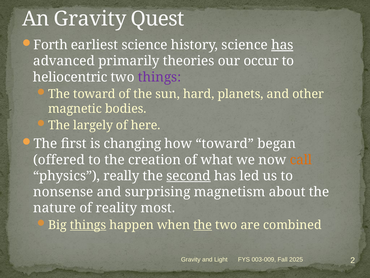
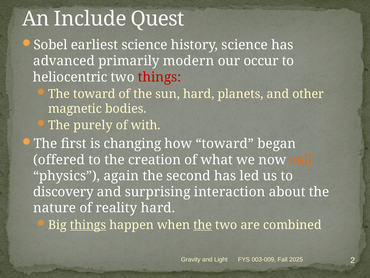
An Gravity: Gravity -> Include (90, 19)
Forth: Forth -> Sobel (51, 45)
has underline: present -> none (282, 45)
theories: theories -> modern (189, 61)
things colour: purple -> red (160, 77)
largely: largely -> purely (93, 125)
here: here -> with (146, 125)
really: really -> again (121, 176)
second underline: present -> none (189, 176)
nonsense: nonsense -> discovery (63, 192)
magnetism: magnetism -> interaction (230, 192)
reality most: most -> hard (158, 208)
